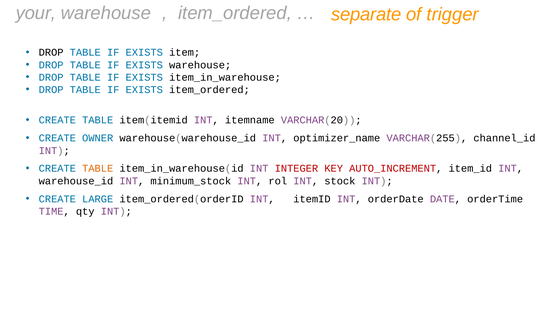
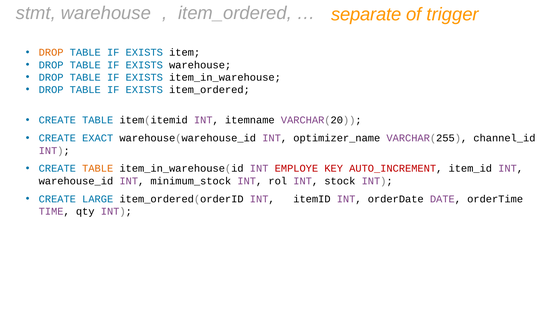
your: your -> stmt (36, 13)
DROP colour: black -> orange (51, 52)
OWNER: OWNER -> EXACT (98, 138)
INTEGER: INTEGER -> EMPLOYE (296, 168)
